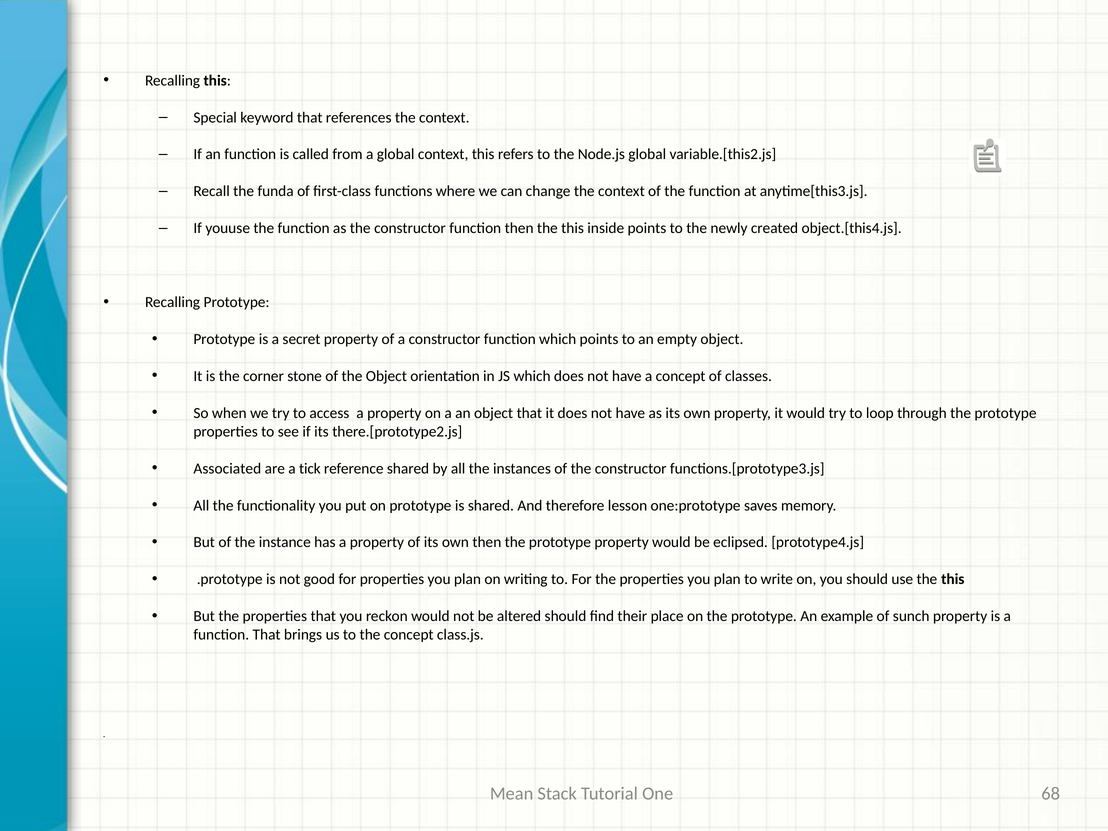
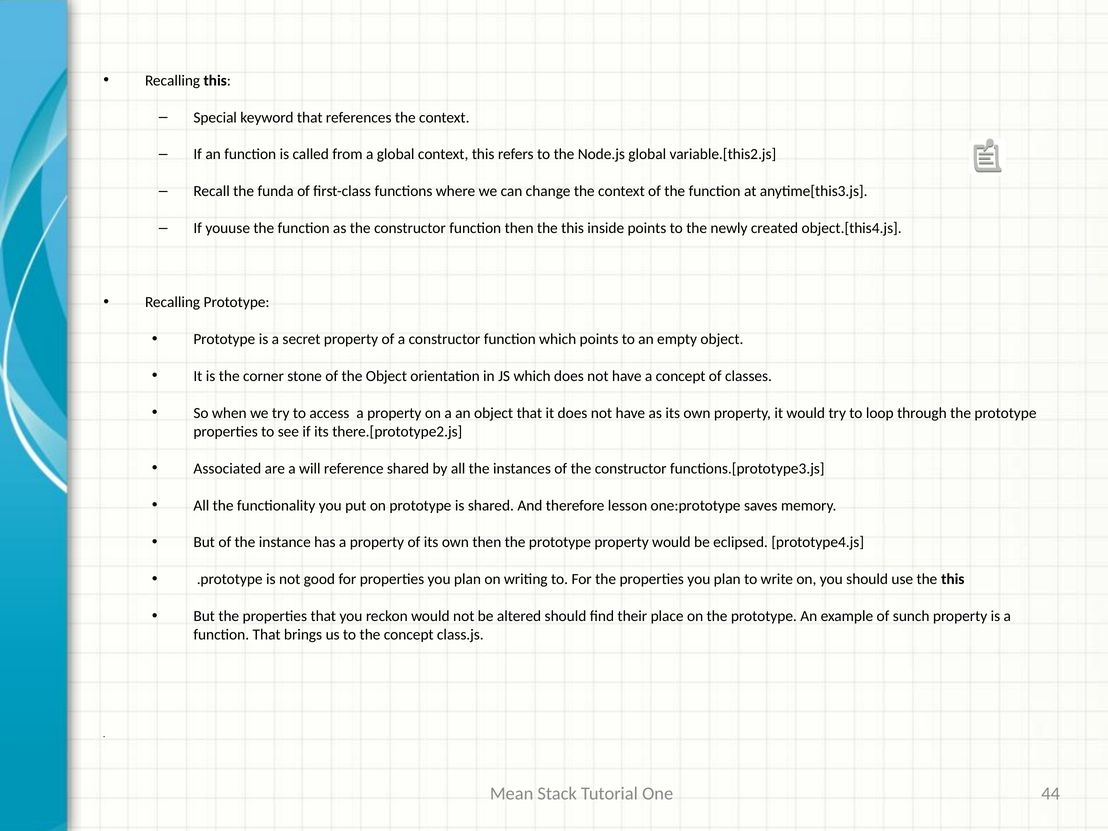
tick: tick -> will (310, 468)
68: 68 -> 44 (1051, 793)
